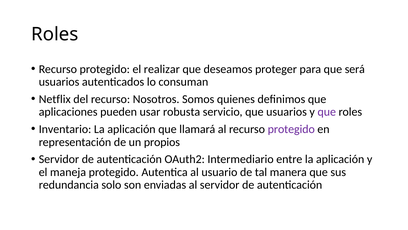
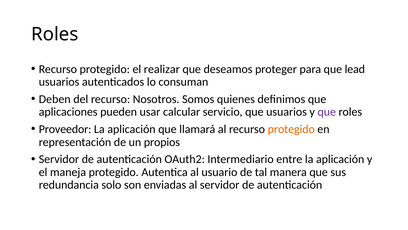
será: será -> lead (355, 69)
Netflix: Netflix -> Deben (55, 99)
robusta: robusta -> calcular (182, 112)
Inventario: Inventario -> Proveedor (65, 129)
protegido colour: purple -> orange (291, 129)
